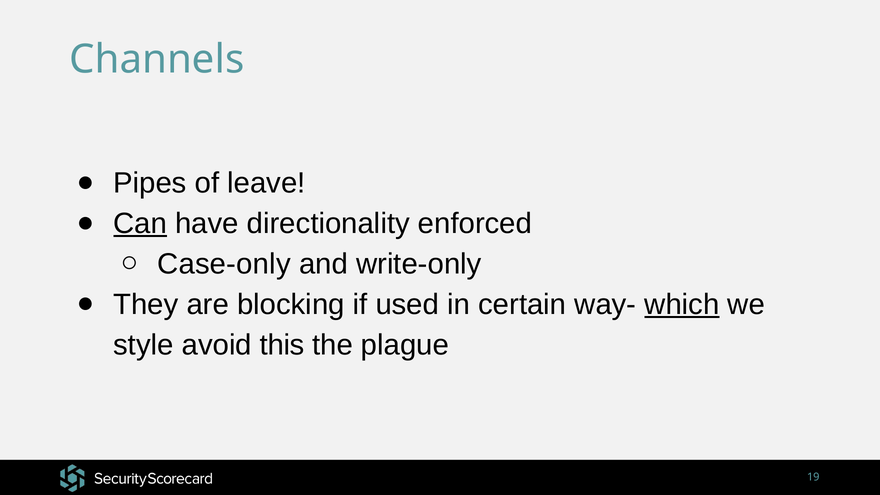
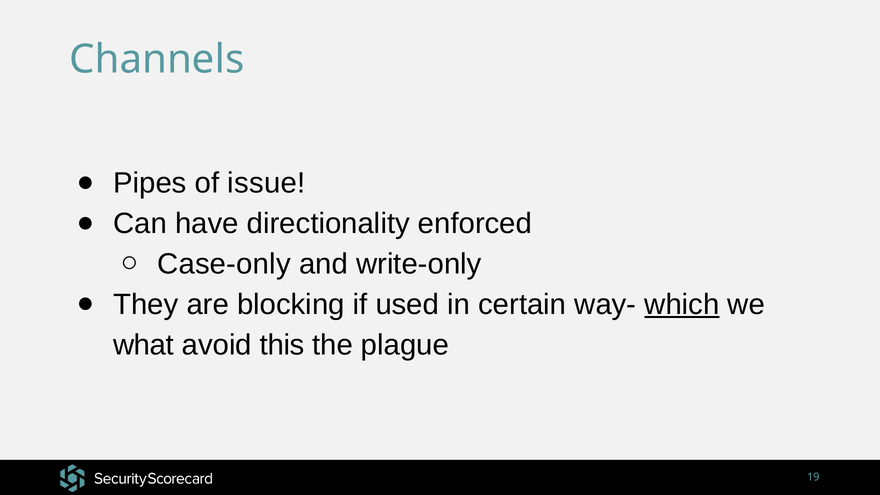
leave: leave -> issue (266, 183)
Can underline: present -> none (140, 223)
style: style -> what (144, 345)
